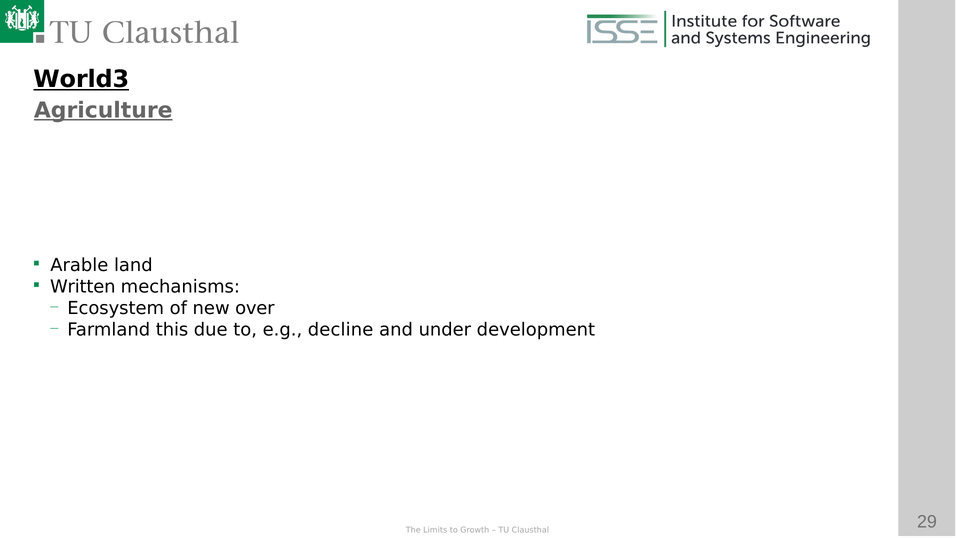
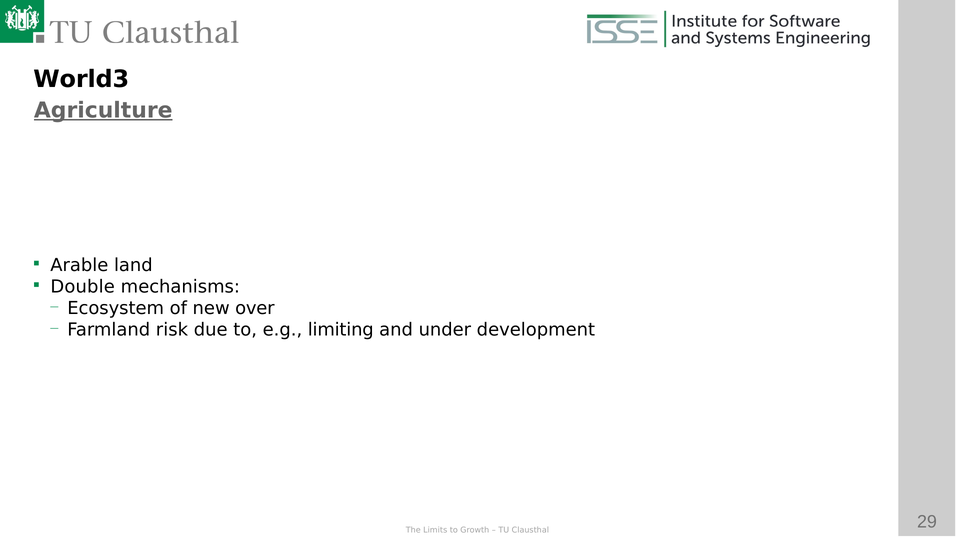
World3 underline: present -> none (81, 80)
Written: Written -> Double (83, 287)
this: this -> risk (172, 330)
decline: decline -> limiting (341, 330)
